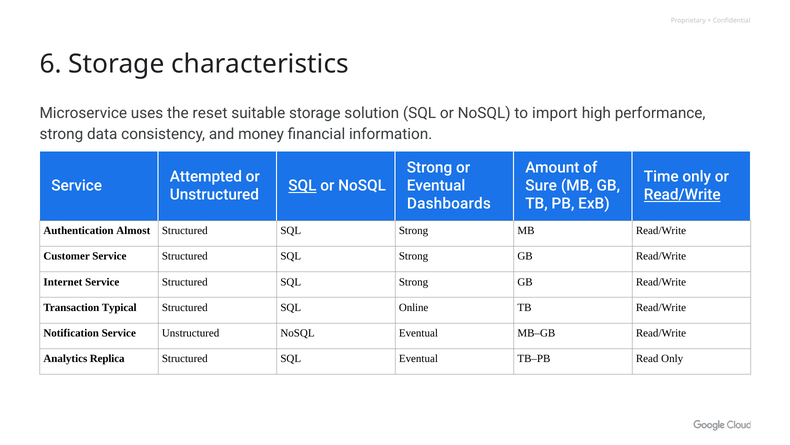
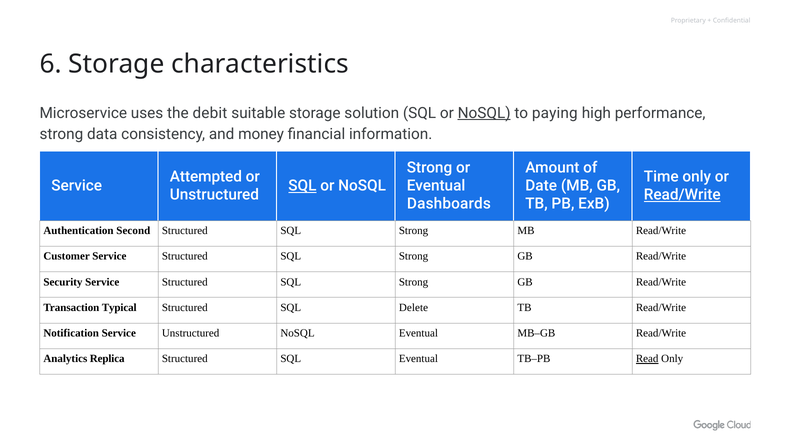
reset: reset -> debit (210, 113)
NoSQL underline: none -> present (484, 113)
import: import -> paying (555, 113)
Sure: Sure -> Date (541, 185)
Almost: Almost -> Second (133, 230)
Internet: Internet -> Security (63, 281)
Online: Online -> Delete (414, 307)
Read underline: none -> present (647, 358)
